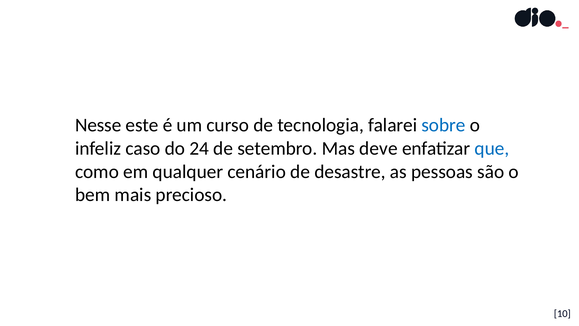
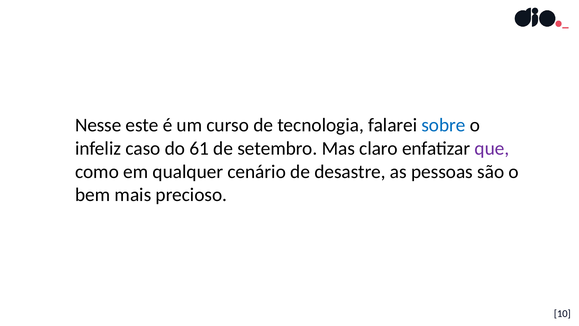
24: 24 -> 61 (199, 148)
deve: deve -> claro (379, 148)
que colour: blue -> purple (492, 148)
